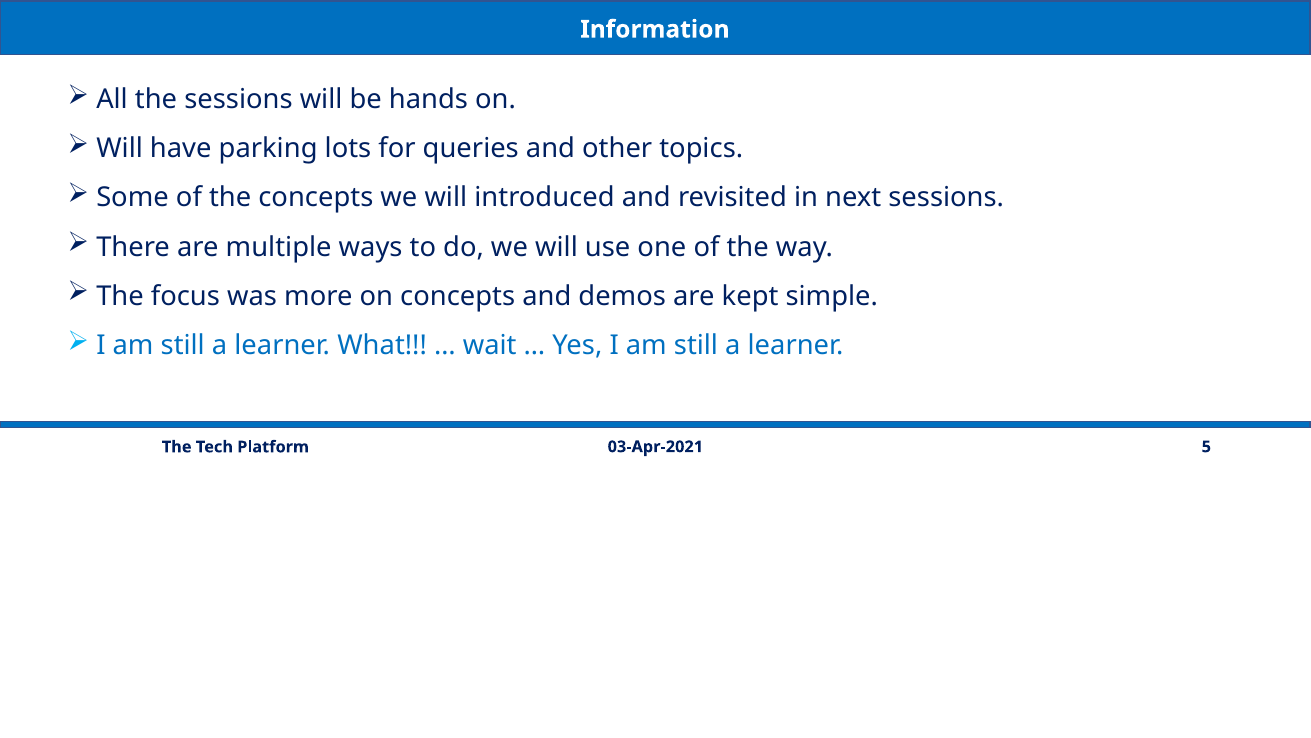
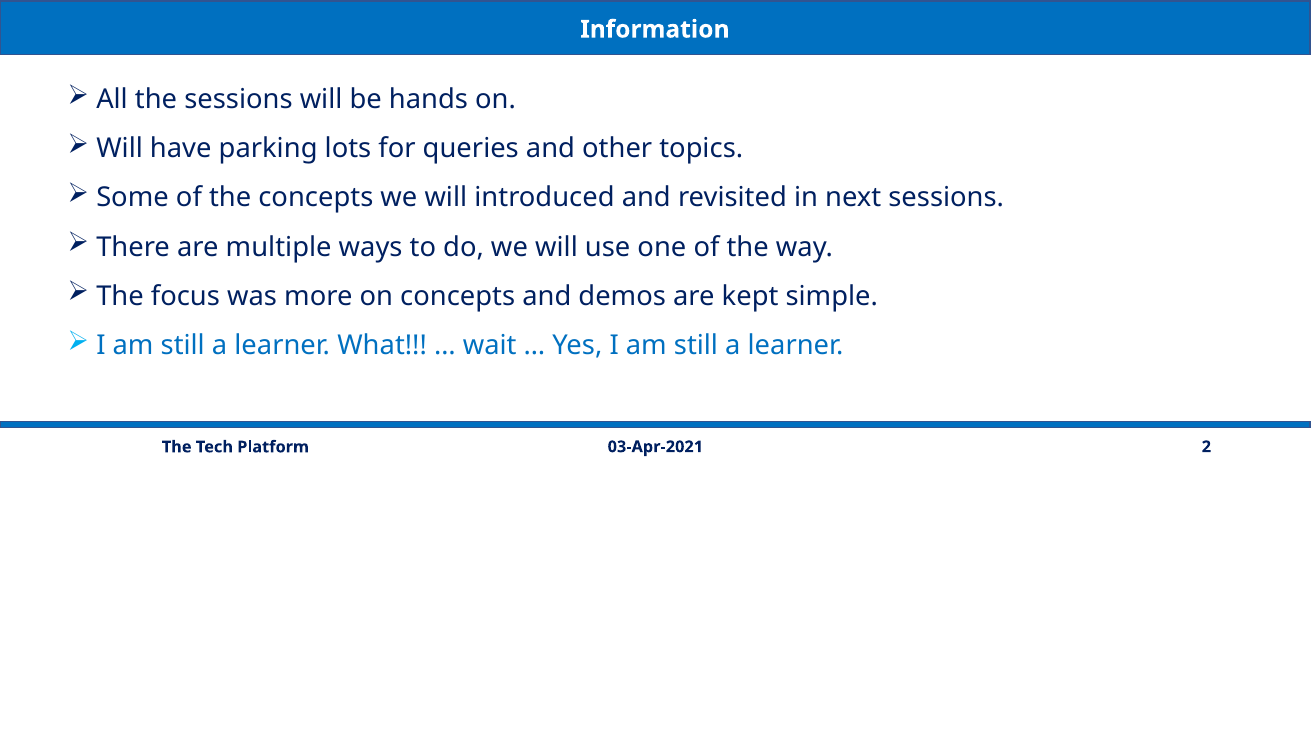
5: 5 -> 2 (1206, 446)
